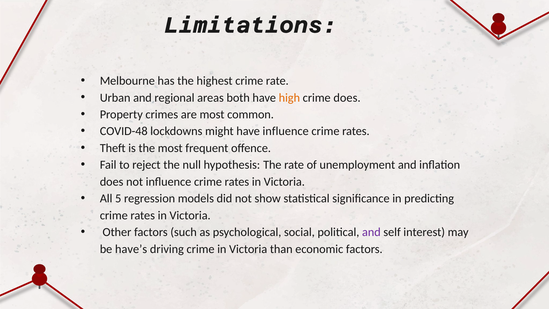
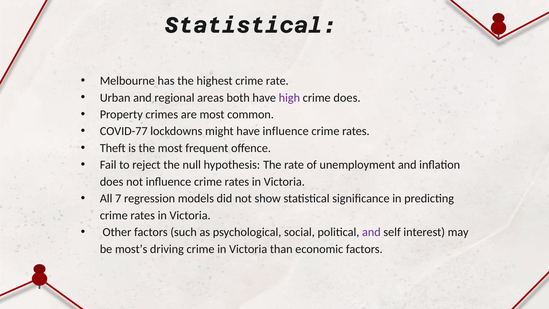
Limitations: Limitations -> Statistical (251, 25)
high colour: orange -> purple (289, 98)
COVID-48: COVID-48 -> COVID-77 (124, 131)
5: 5 -> 7 (118, 198)
have’s: have’s -> most’s (131, 249)
